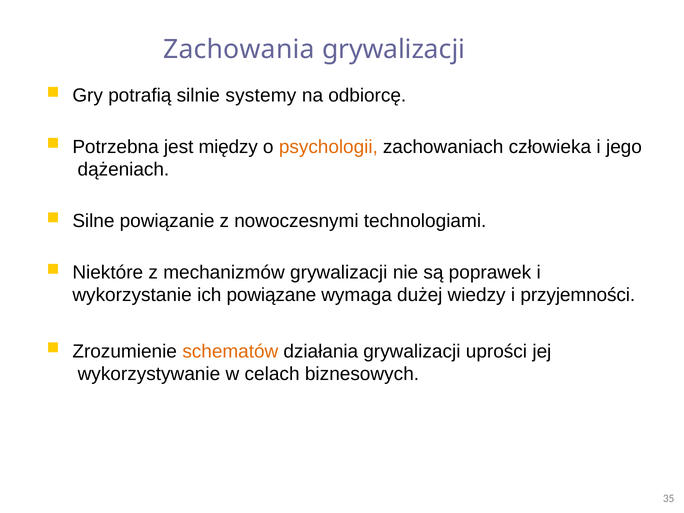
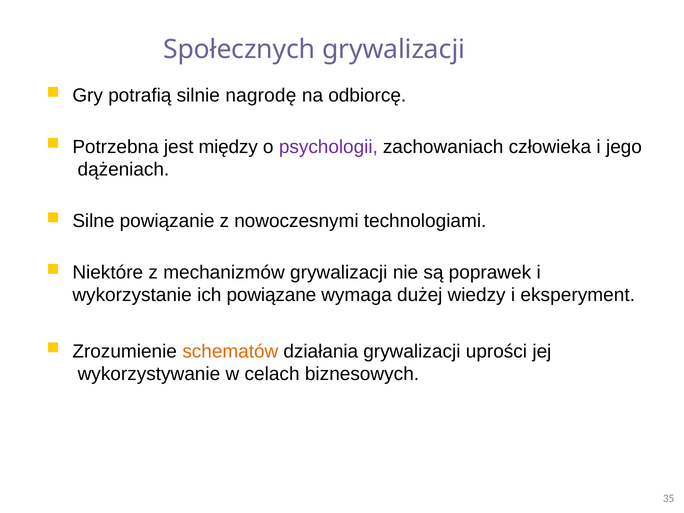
Zachowania: Zachowania -> Społecznych (239, 49)
systemy: systemy -> nagrodę (261, 95)
psychologii colour: orange -> purple (328, 147)
przyjemności: przyjemności -> eksperyment (578, 295)
